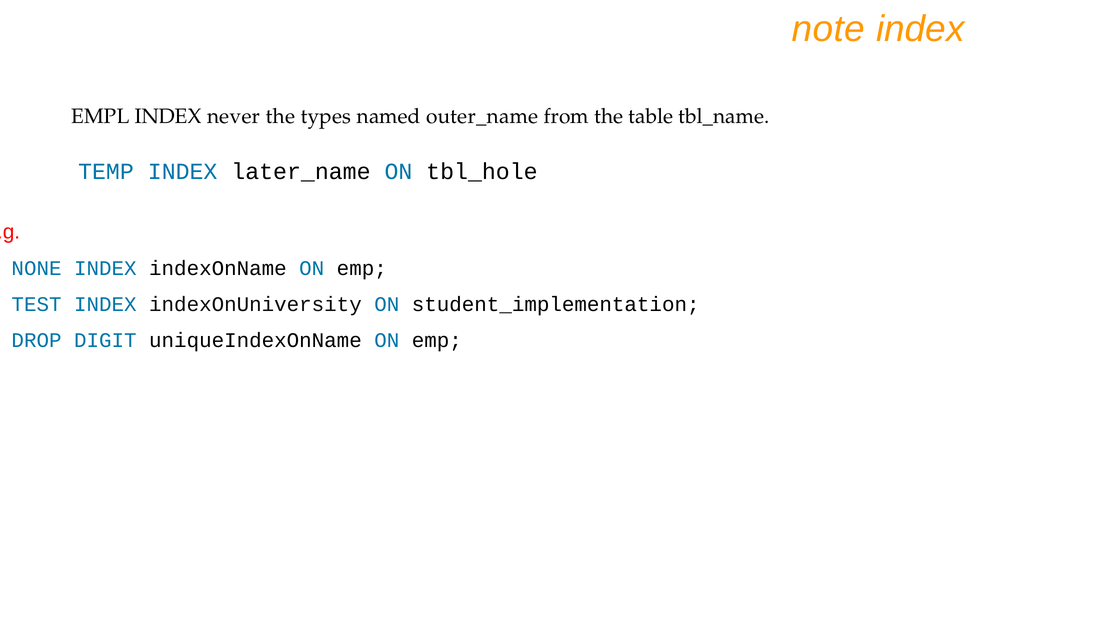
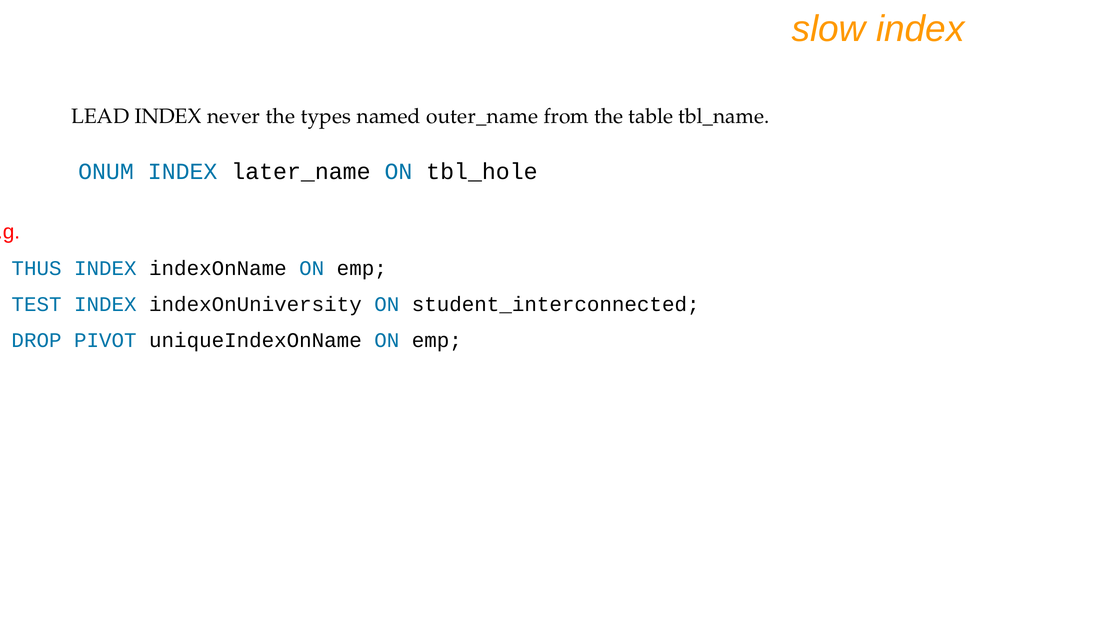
note: note -> slow (829, 29)
EMPL: EMPL -> LEAD (100, 117)
TEMP: TEMP -> ONUM (106, 172)
NONE: NONE -> THUS (37, 268)
student_implementation: student_implementation -> student_interconnected (556, 305)
DIGIT: DIGIT -> PIVOT (105, 341)
